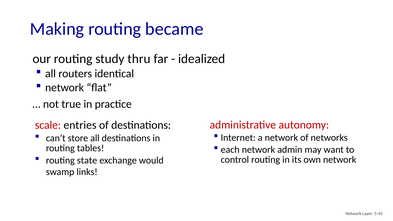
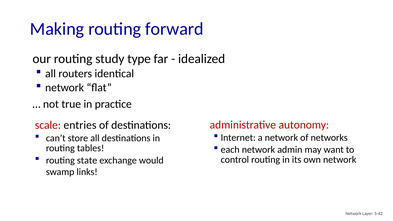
became: became -> forward (174, 29)
thru: thru -> type (139, 59)
